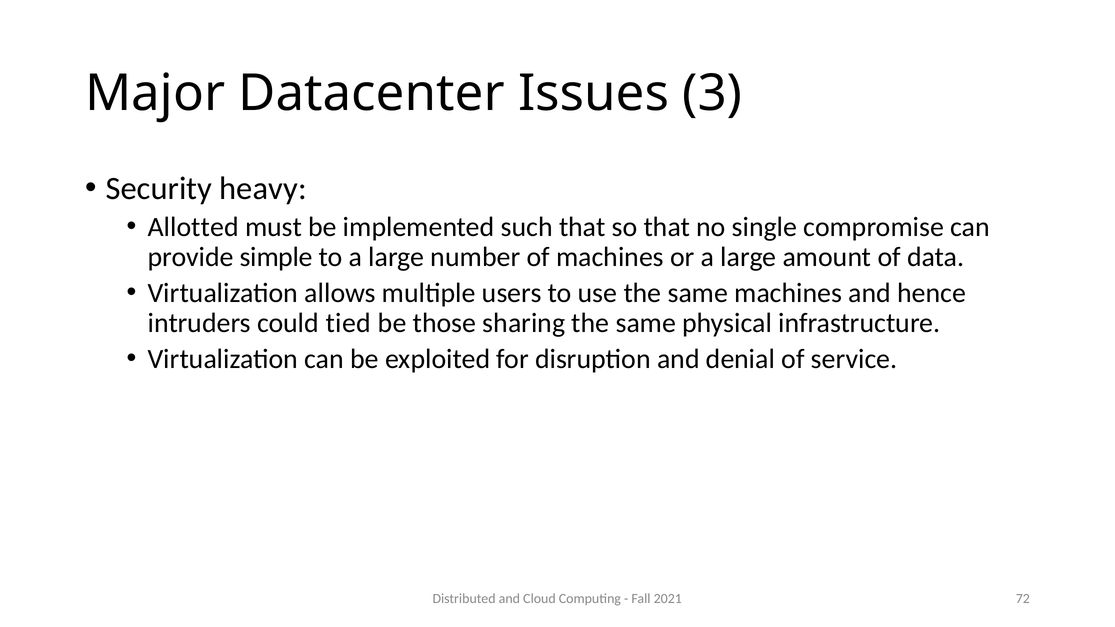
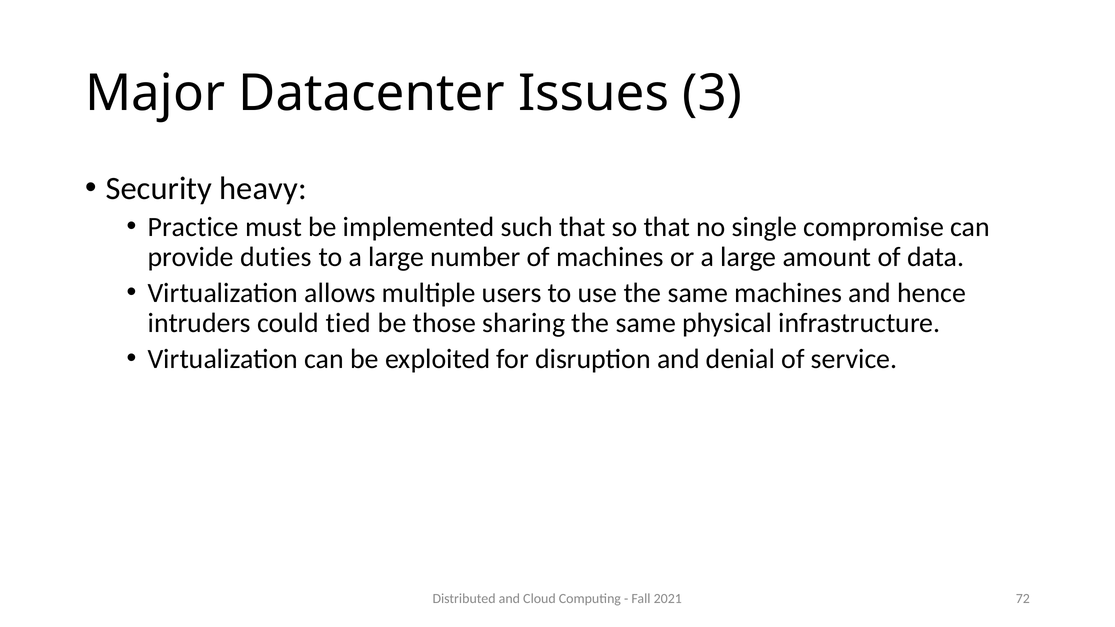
Allotted: Allotted -> Practice (193, 227)
simple: simple -> duties (276, 257)
